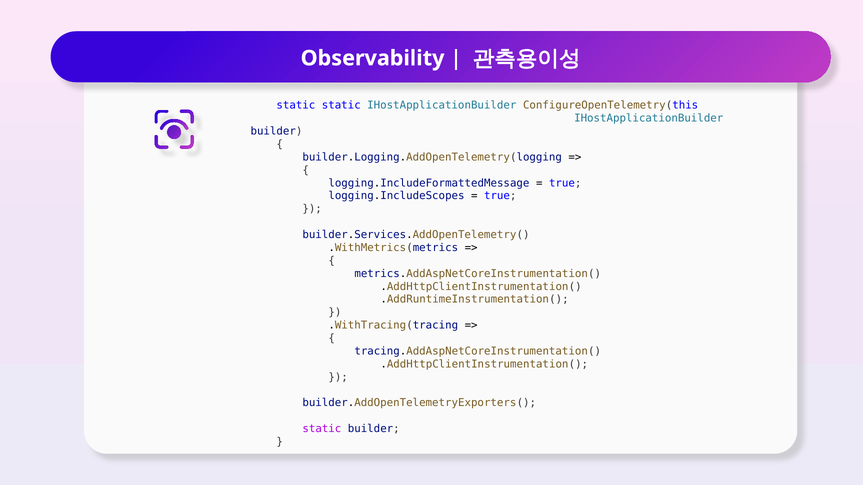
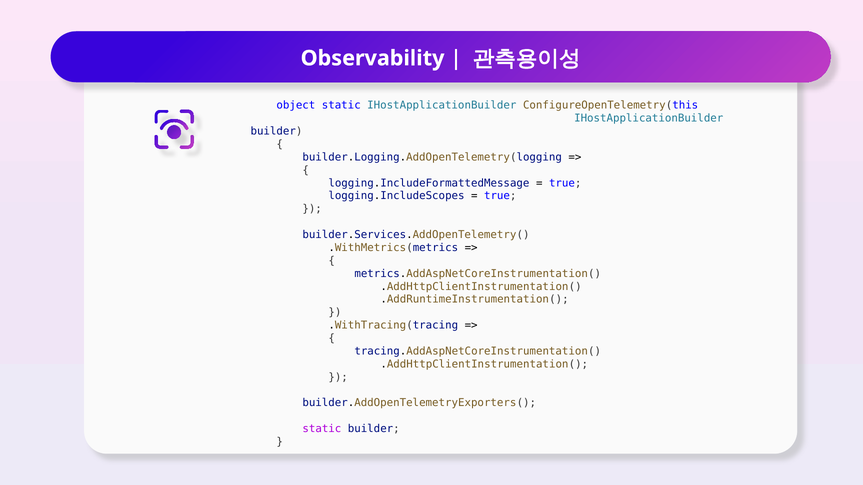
static: static -> object (296, 105)
